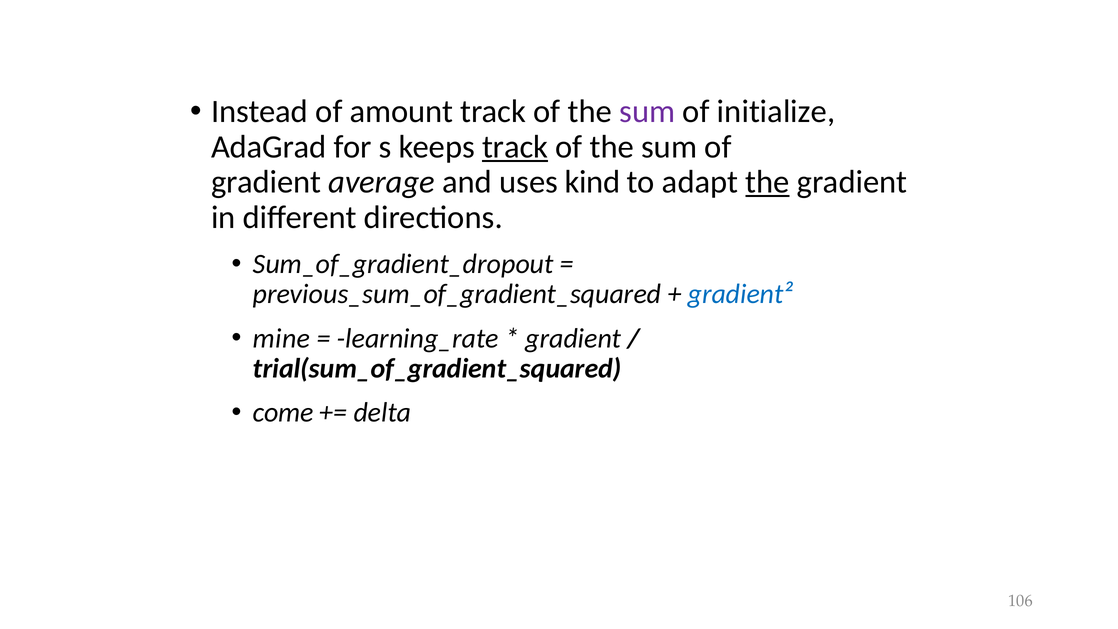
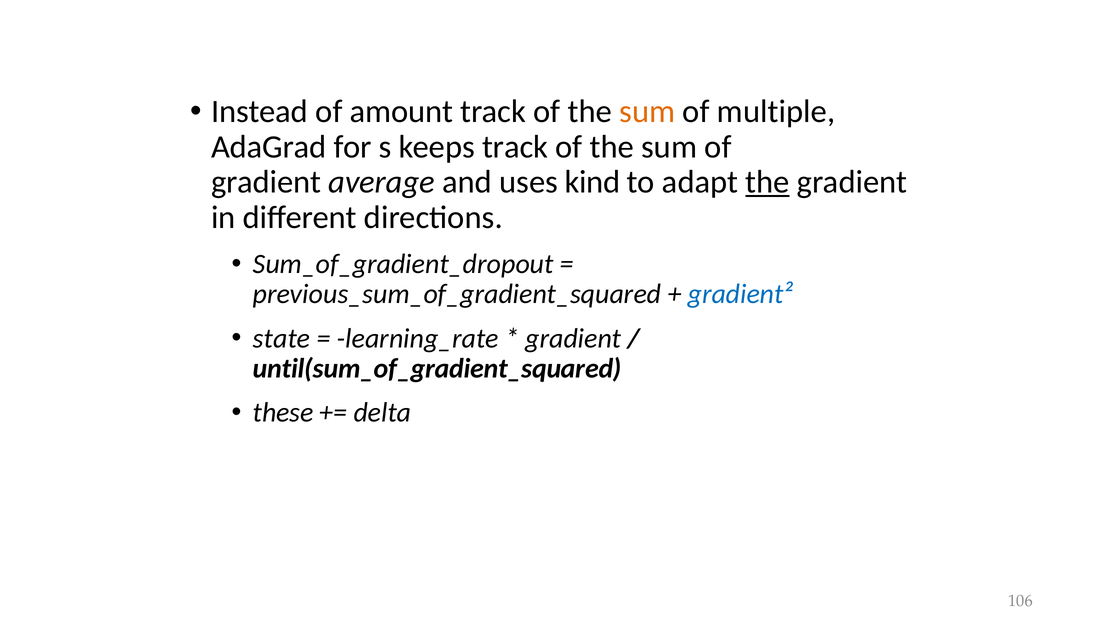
sum colour: purple -> orange (647, 112)
initialize: initialize -> multiple (776, 112)
track underline: present -> none (515, 147)
mine: mine -> state (282, 338)
trial(sum_of_gradient_squared: trial(sum_of_gradient_squared -> until(sum_of_gradient_squared (437, 368)
come: come -> these (283, 413)
